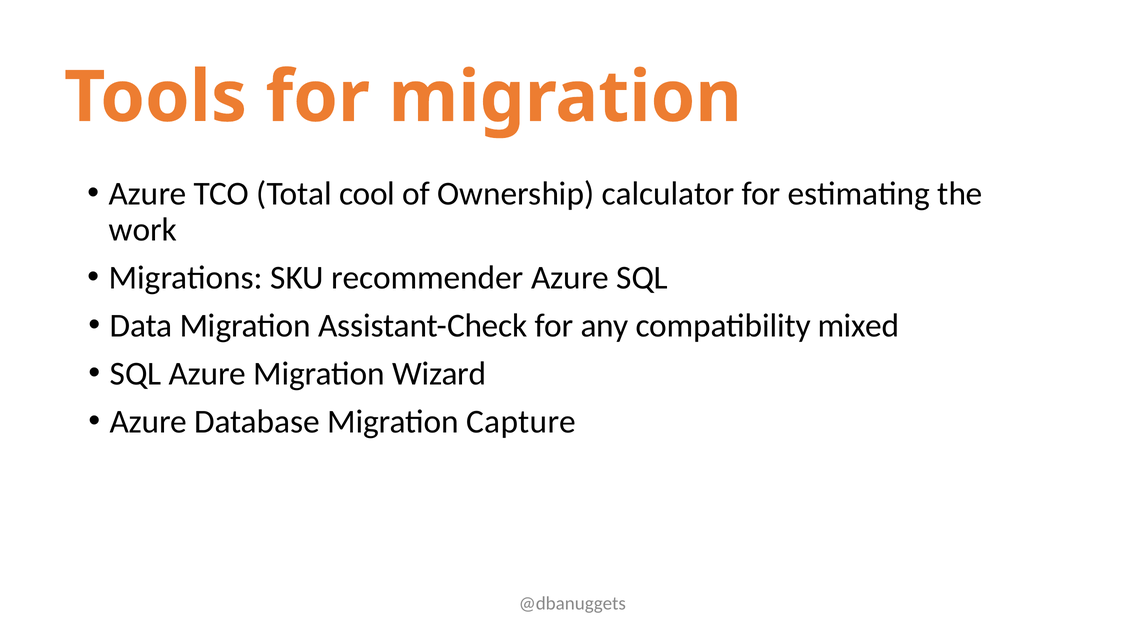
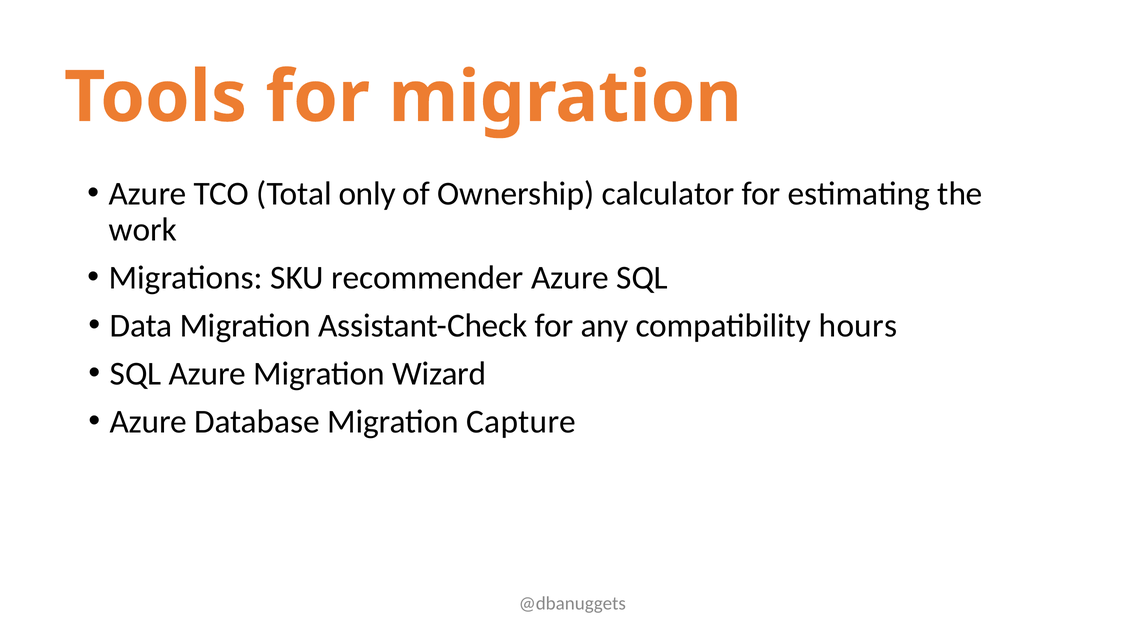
cool: cool -> only (367, 194)
mixed: mixed -> hours (858, 326)
